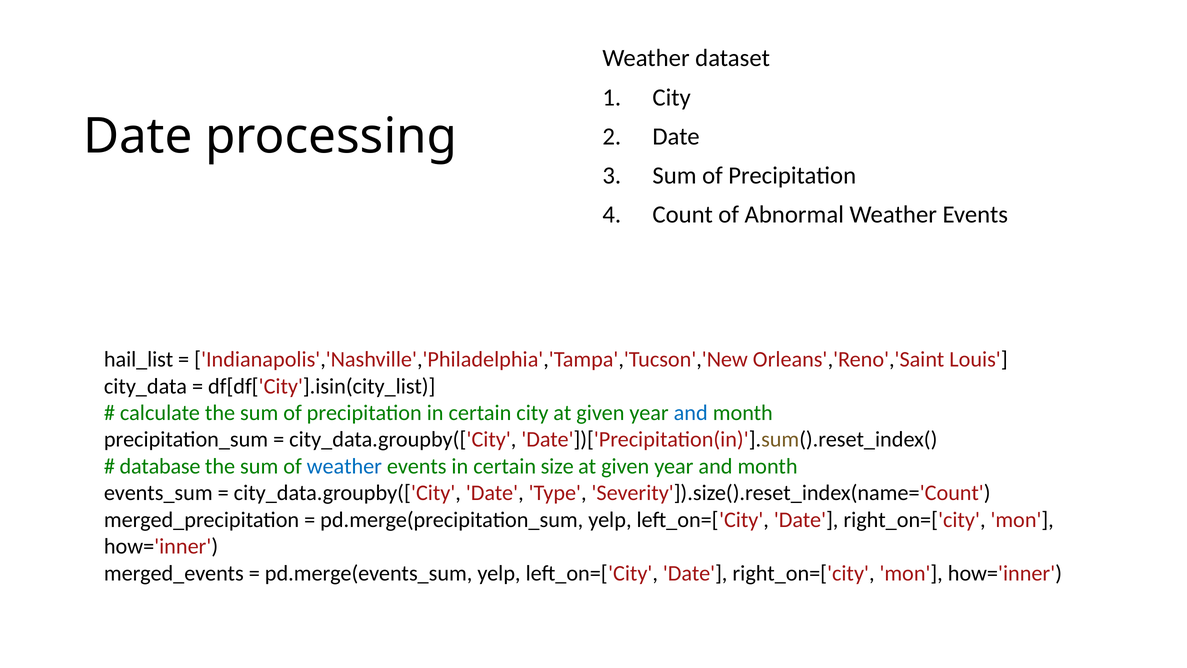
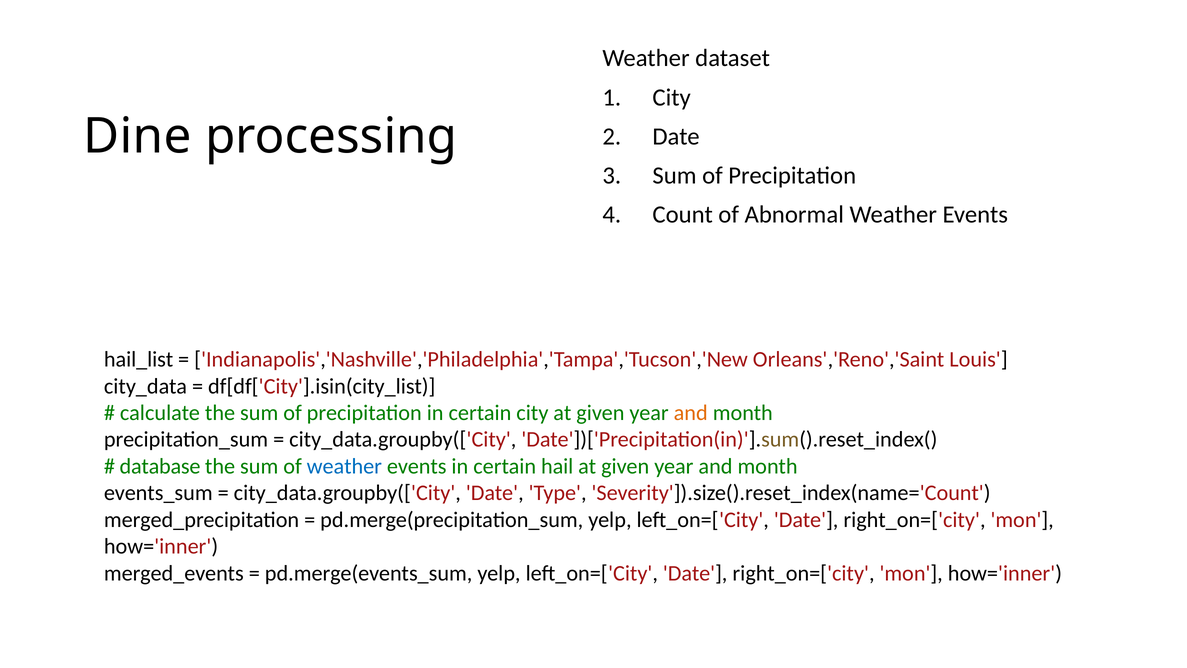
Date: Date -> Dine (137, 136)
and colour: blue -> orange (691, 413)
size: size -> hail (557, 466)
